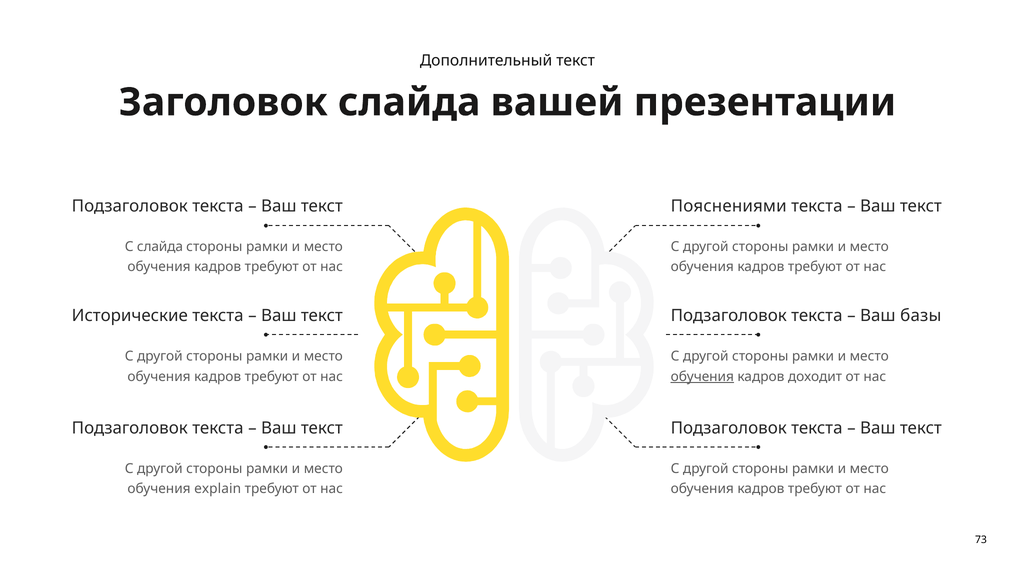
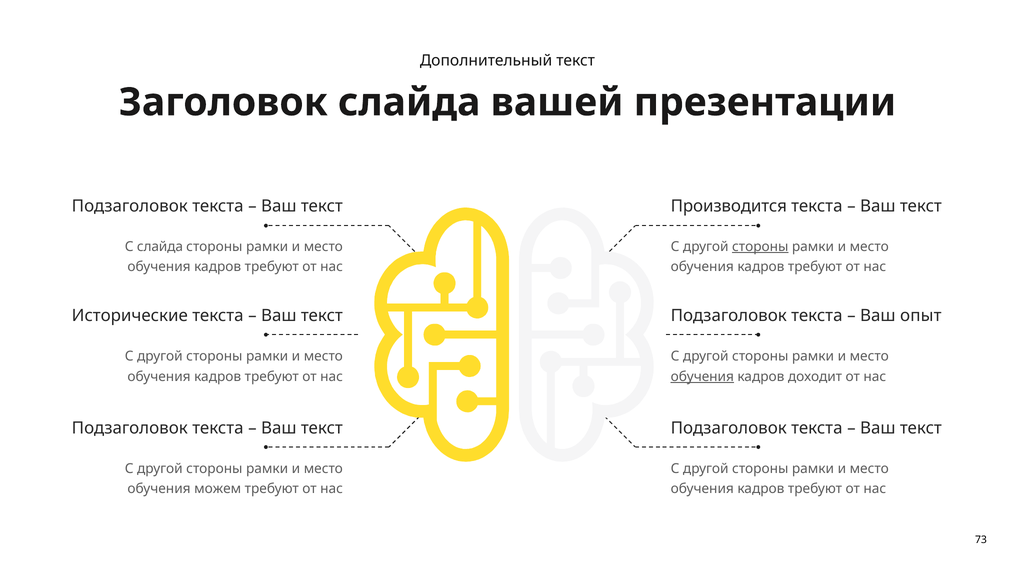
Пояснениями: Пояснениями -> Производится (729, 206)
стороны underline: none -> present (760, 247)
базы: базы -> опыт (921, 316)
explain: explain -> можем (218, 489)
